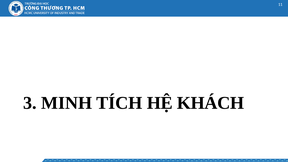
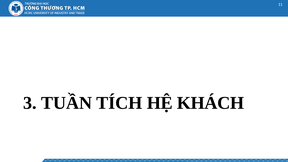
MINH: MINH -> TUẦN (67, 103)
